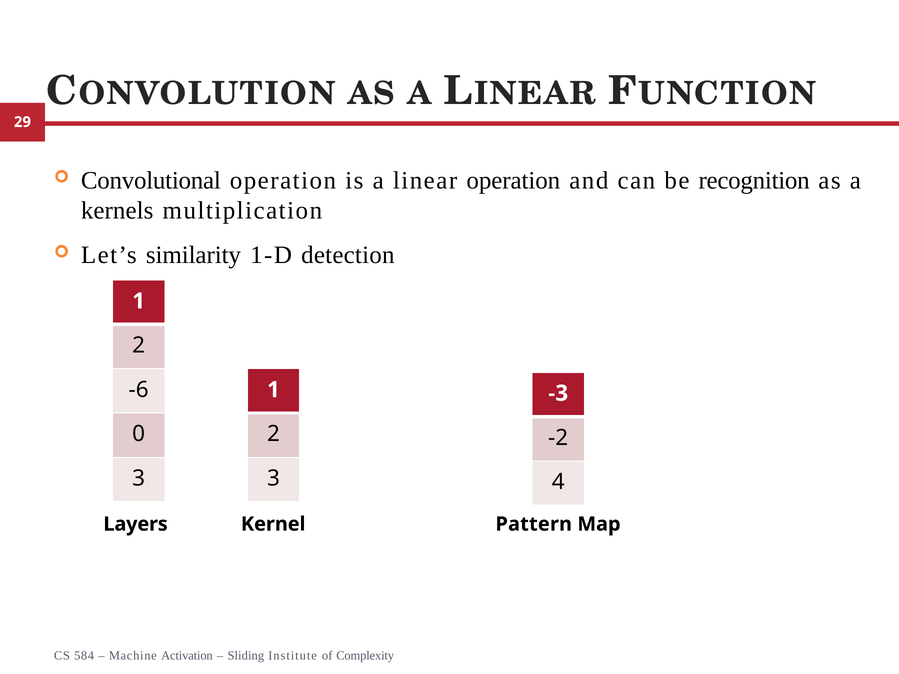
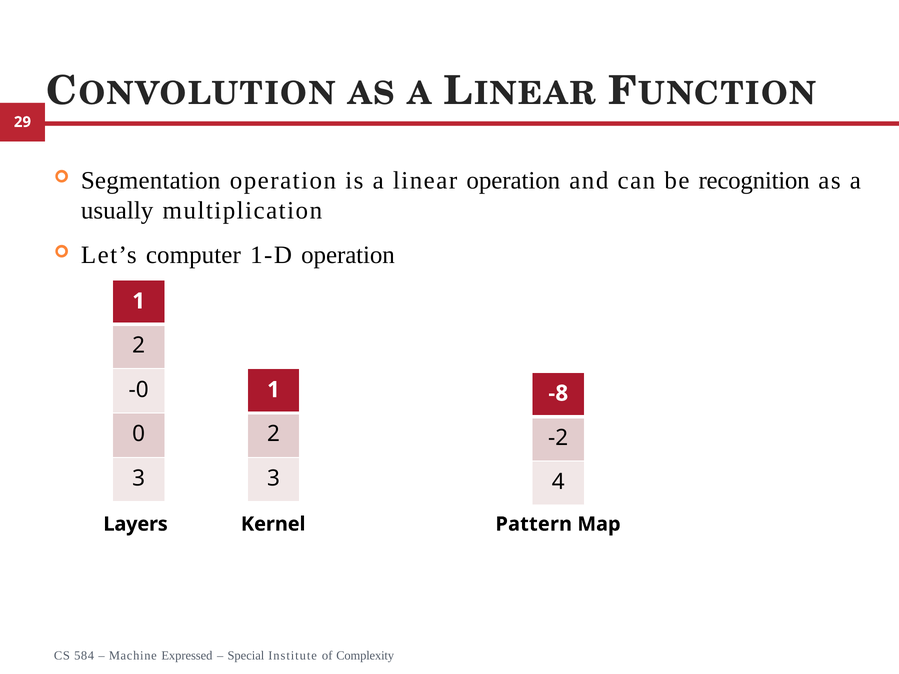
Convolutional: Convolutional -> Segmentation (151, 181)
kernels: kernels -> usually (117, 211)
similarity: similarity -> computer (193, 255)
1-D detection: detection -> operation (348, 255)
-6: -6 -> -0 (139, 390)
-3: -3 -> -8 (558, 393)
Activation: Activation -> Expressed (187, 656)
Sliding: Sliding -> Special (246, 656)
